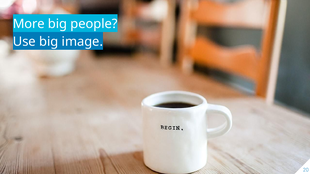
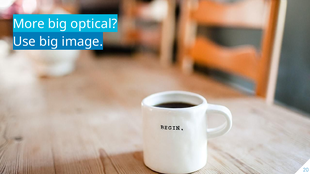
people: people -> optical (94, 24)
